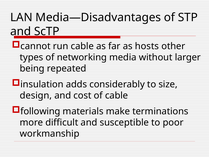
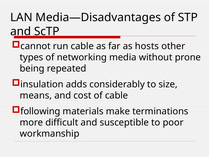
larger: larger -> prone (188, 57)
design: design -> means (36, 95)
